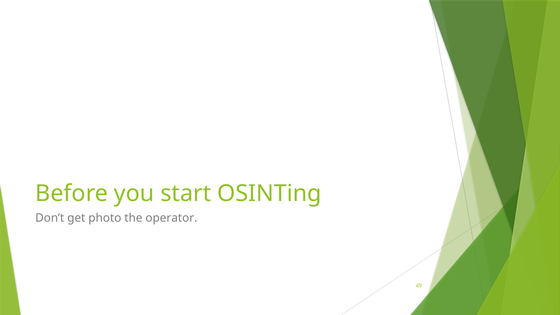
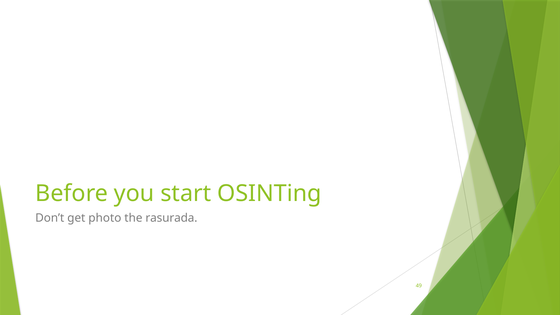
operator: operator -> rasurada (171, 218)
